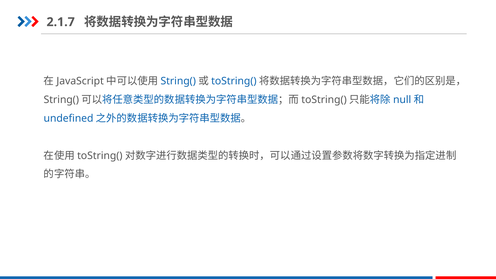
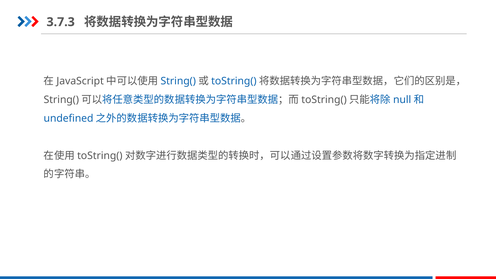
2.1.7: 2.1.7 -> 3.7.3 (61, 22)
